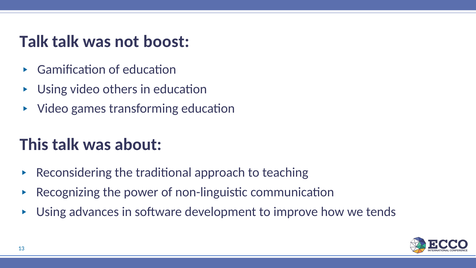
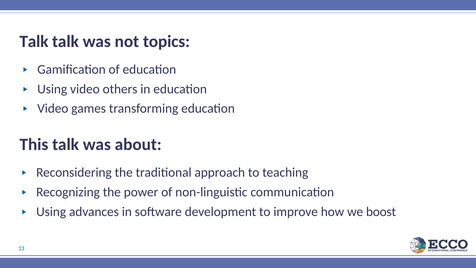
boost: boost -> topics (166, 41)
tends: tends -> boost (381, 212)
